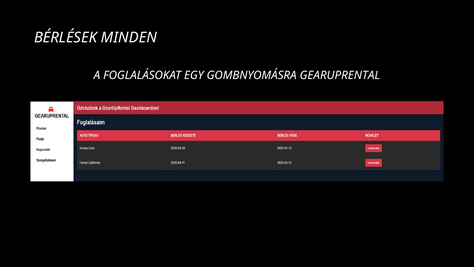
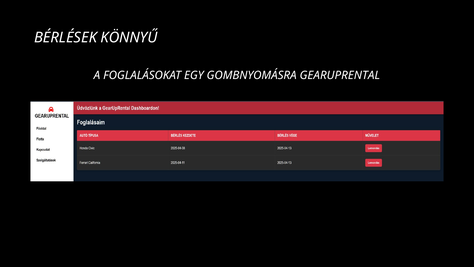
MINDEN: MINDEN -> KÖNNYŰ (129, 38)
